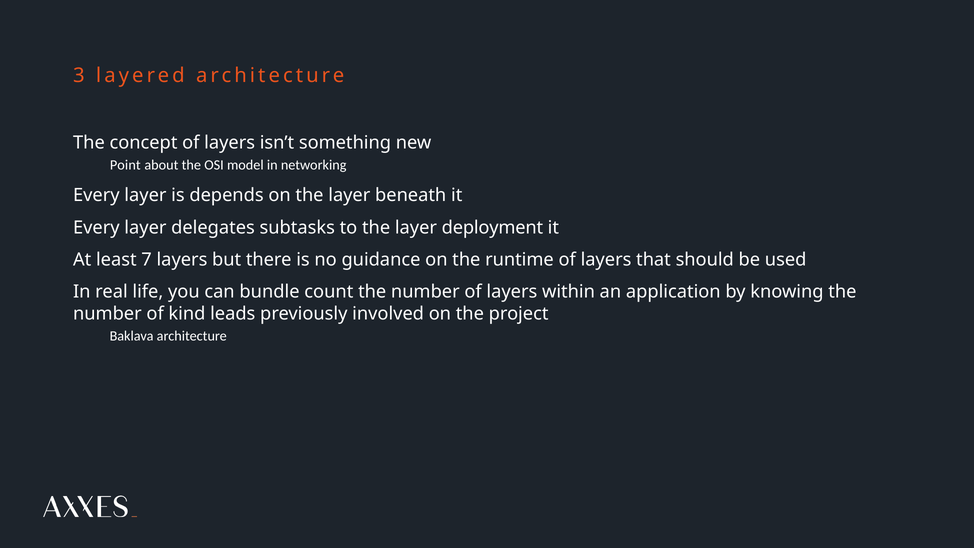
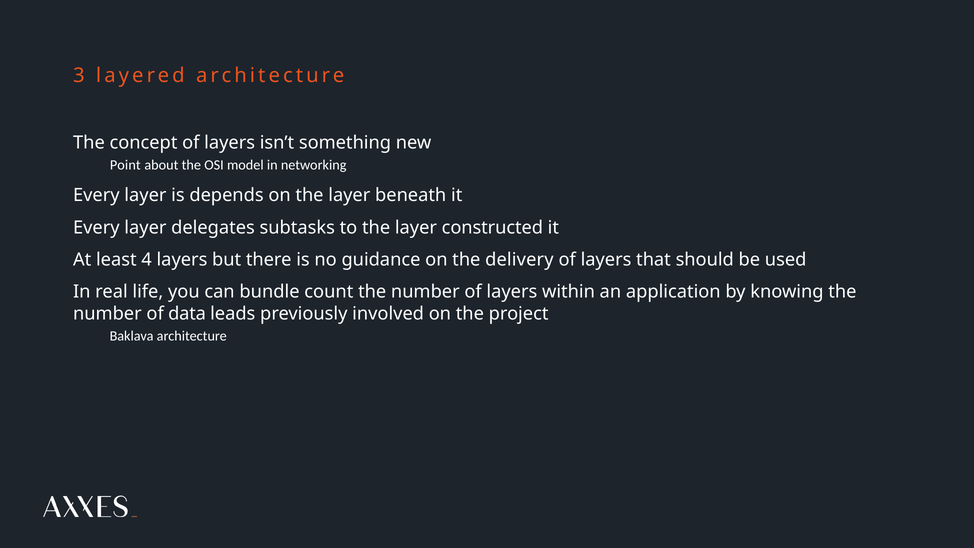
deployment: deployment -> constructed (492, 227)
7: 7 -> 4 (147, 260)
runtime: runtime -> delivery (519, 260)
kind: kind -> data (187, 314)
